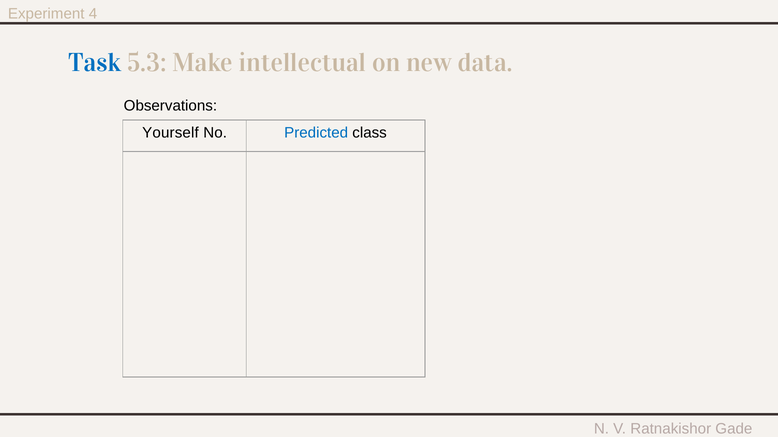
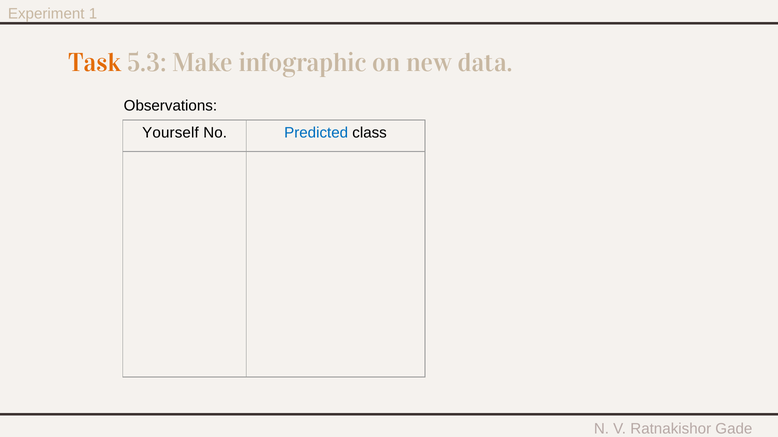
4: 4 -> 1 (93, 14)
Task colour: blue -> orange (95, 63)
intellectual: intellectual -> infographic (303, 63)
